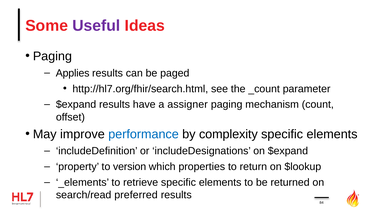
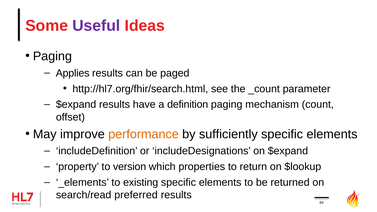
assigner: assigner -> definition (188, 105)
performance colour: blue -> orange (144, 134)
complexity: complexity -> sufficiently (228, 134)
retrieve: retrieve -> existing (141, 183)
